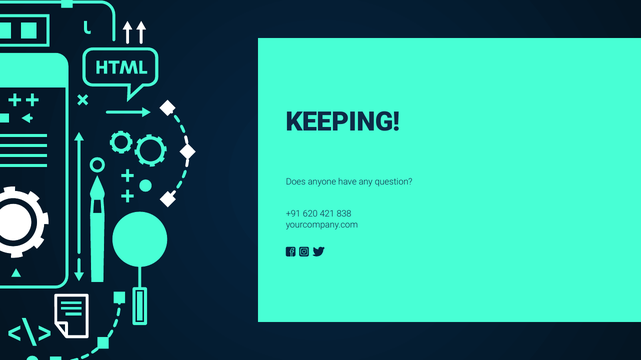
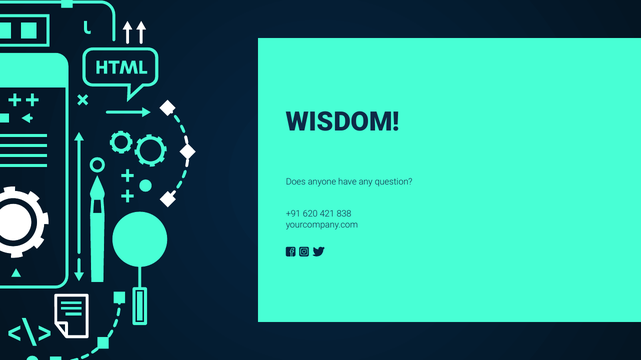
KEEPING: KEEPING -> WISDOM (343, 122)
